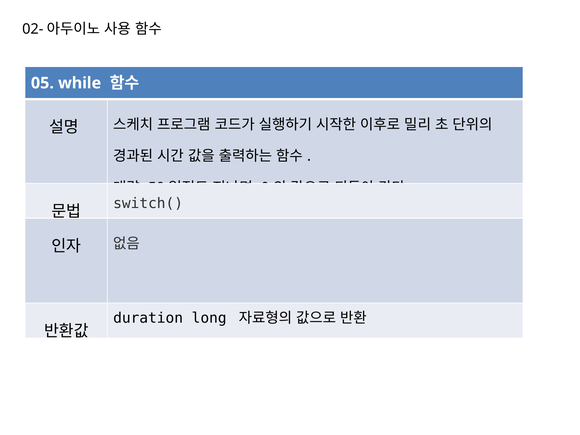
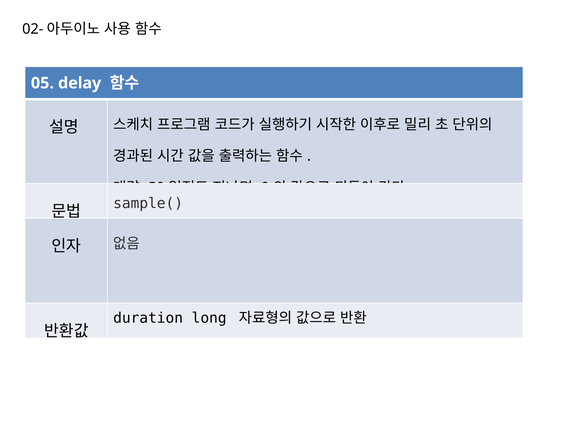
while: while -> delay (80, 83)
switch(: switch( -> sample( (148, 203)
